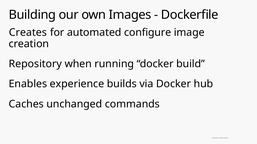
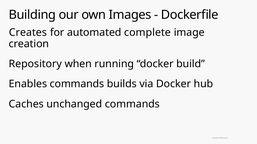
configure: configure -> complete (148, 33)
Enables experience: experience -> commands (77, 84)
